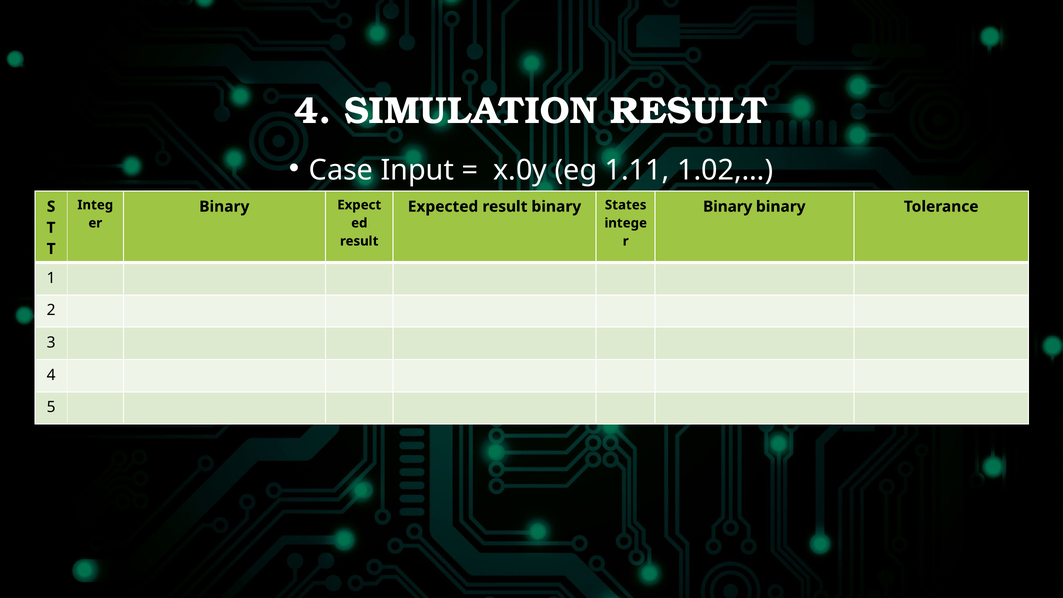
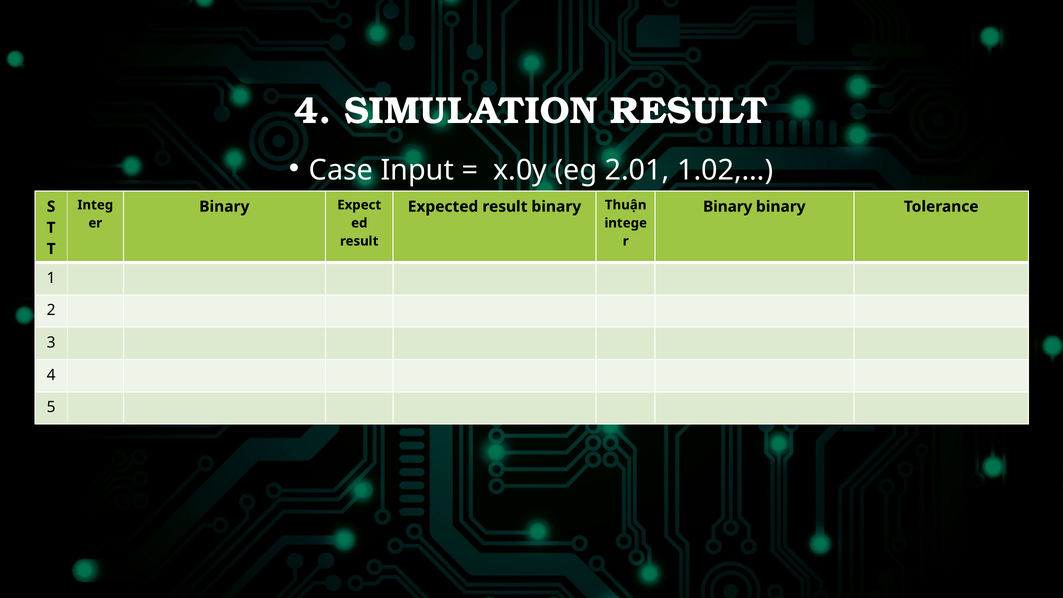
1.11: 1.11 -> 2.01 (637, 170)
States: States -> Thuận (626, 205)
